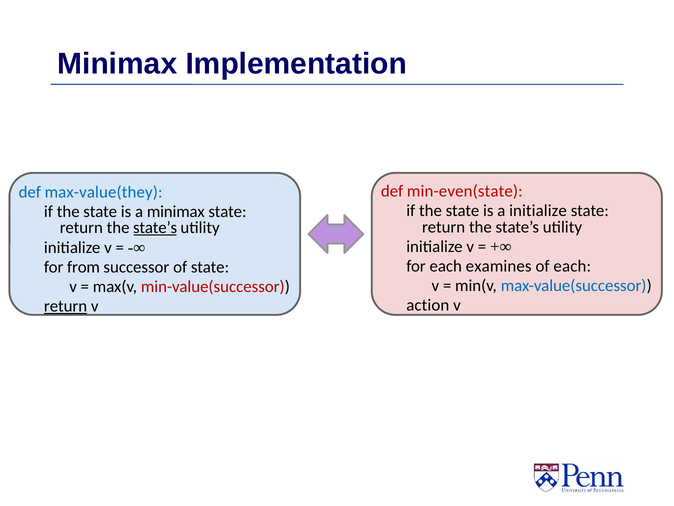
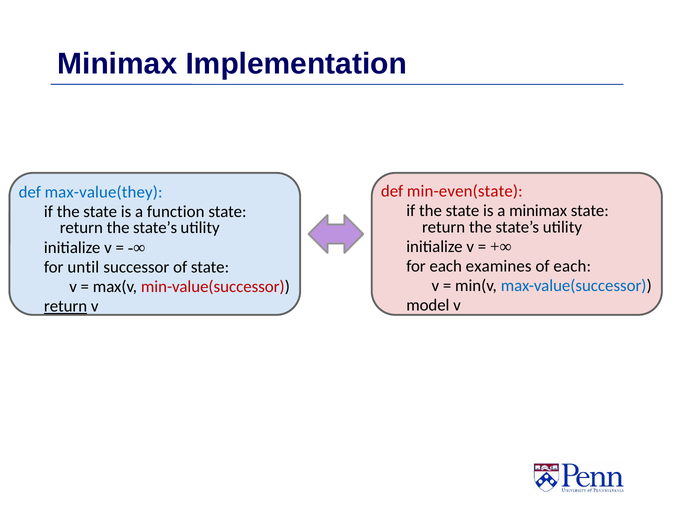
a initialize: initialize -> minimax (538, 211)
a minimax: minimax -> function (176, 211)
state’s underline: present -> none (155, 228)
from: from -> until (83, 267)
action: action -> model (428, 305)
